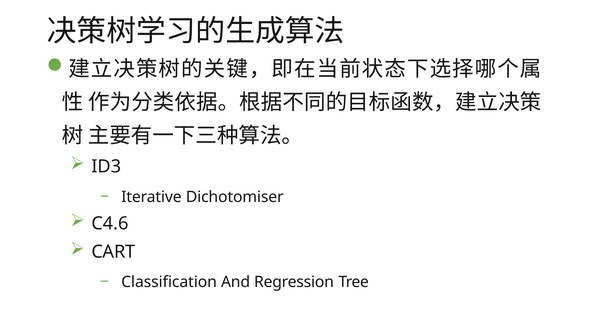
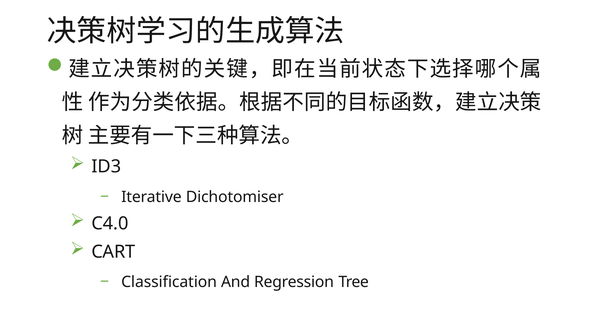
C4.6: C4.6 -> C4.0 (110, 224)
